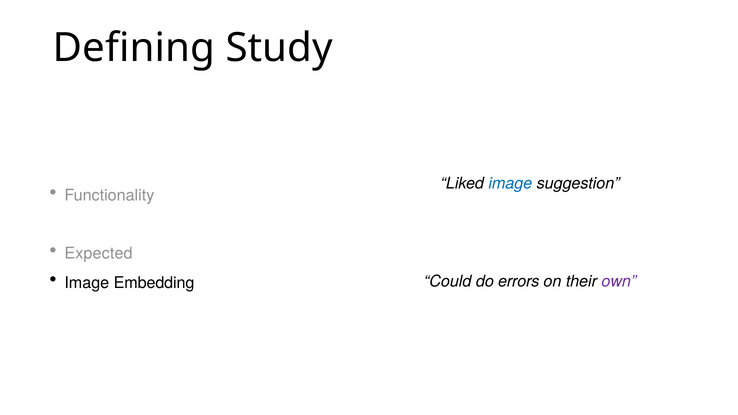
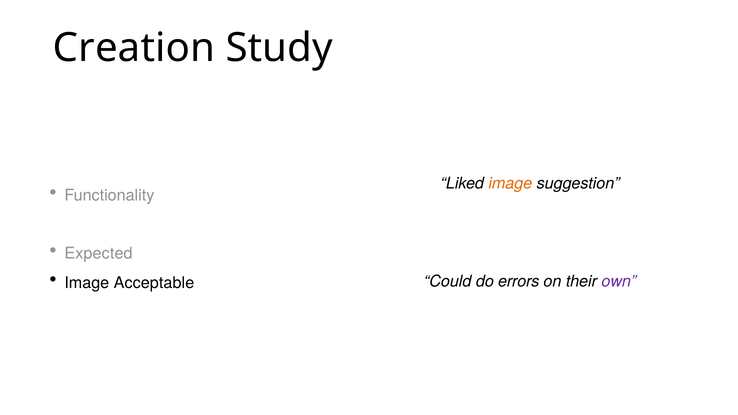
Defining: Defining -> Creation (134, 48)
image colour: blue -> orange (510, 184)
Embedding: Embedding -> Acceptable (154, 283)
